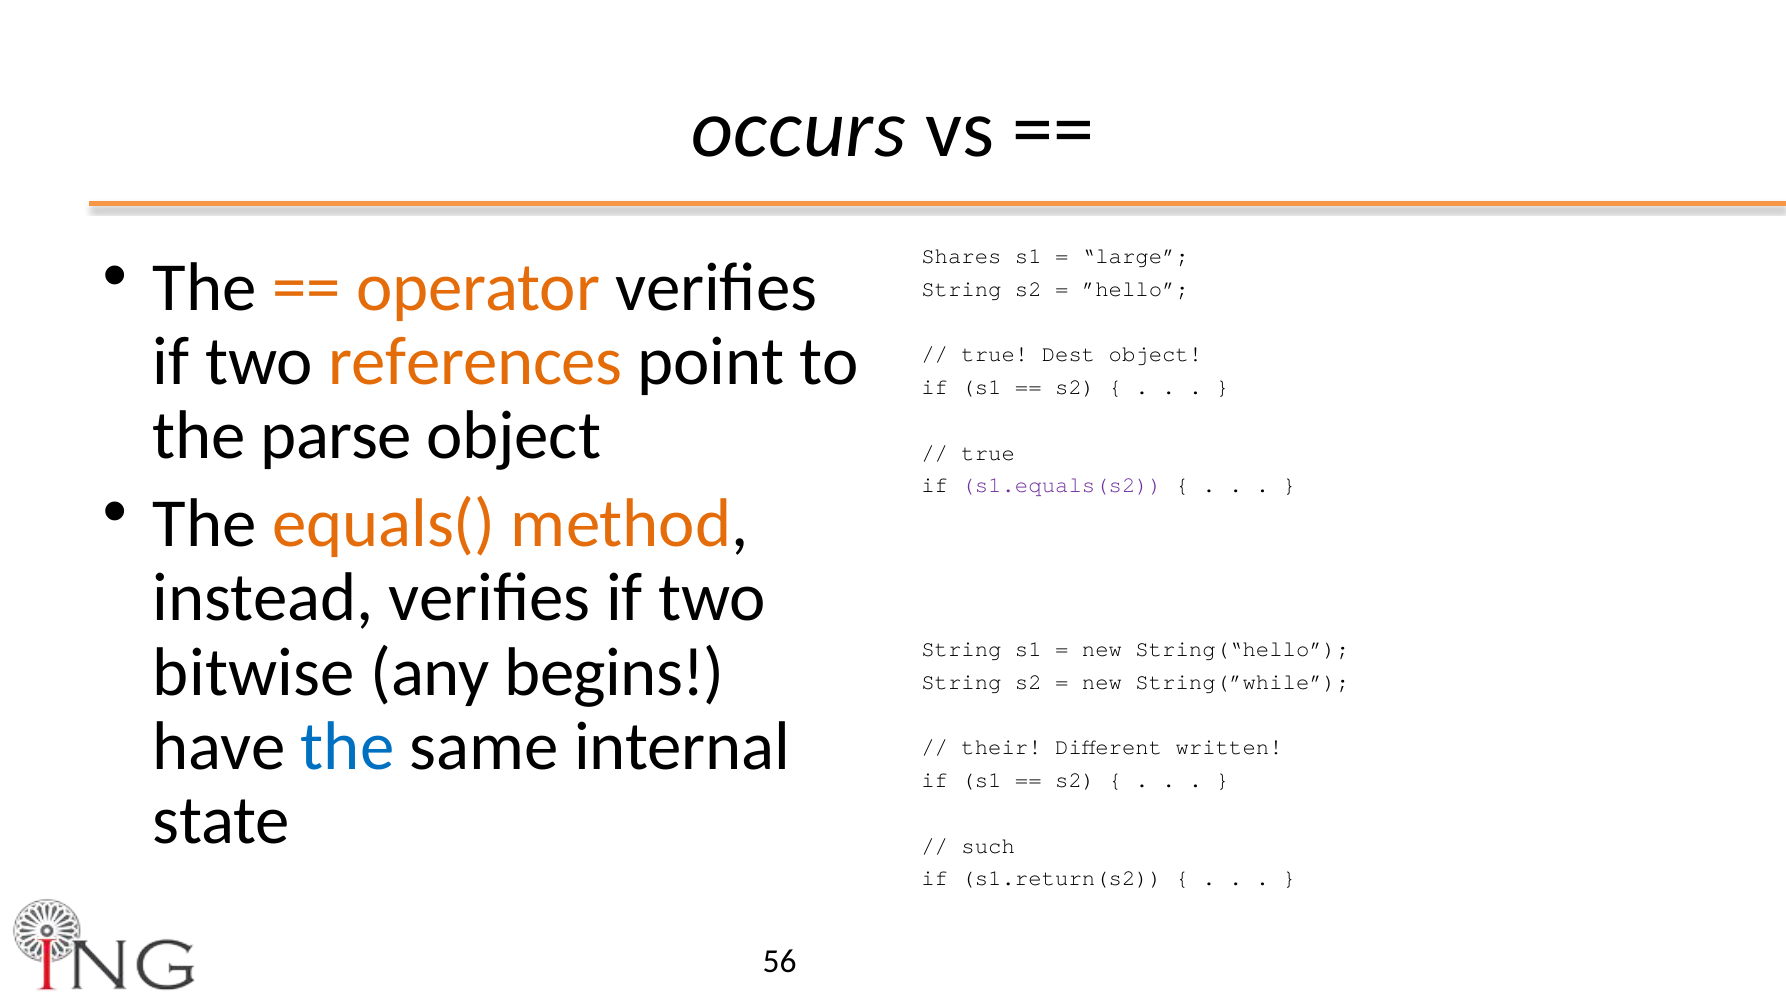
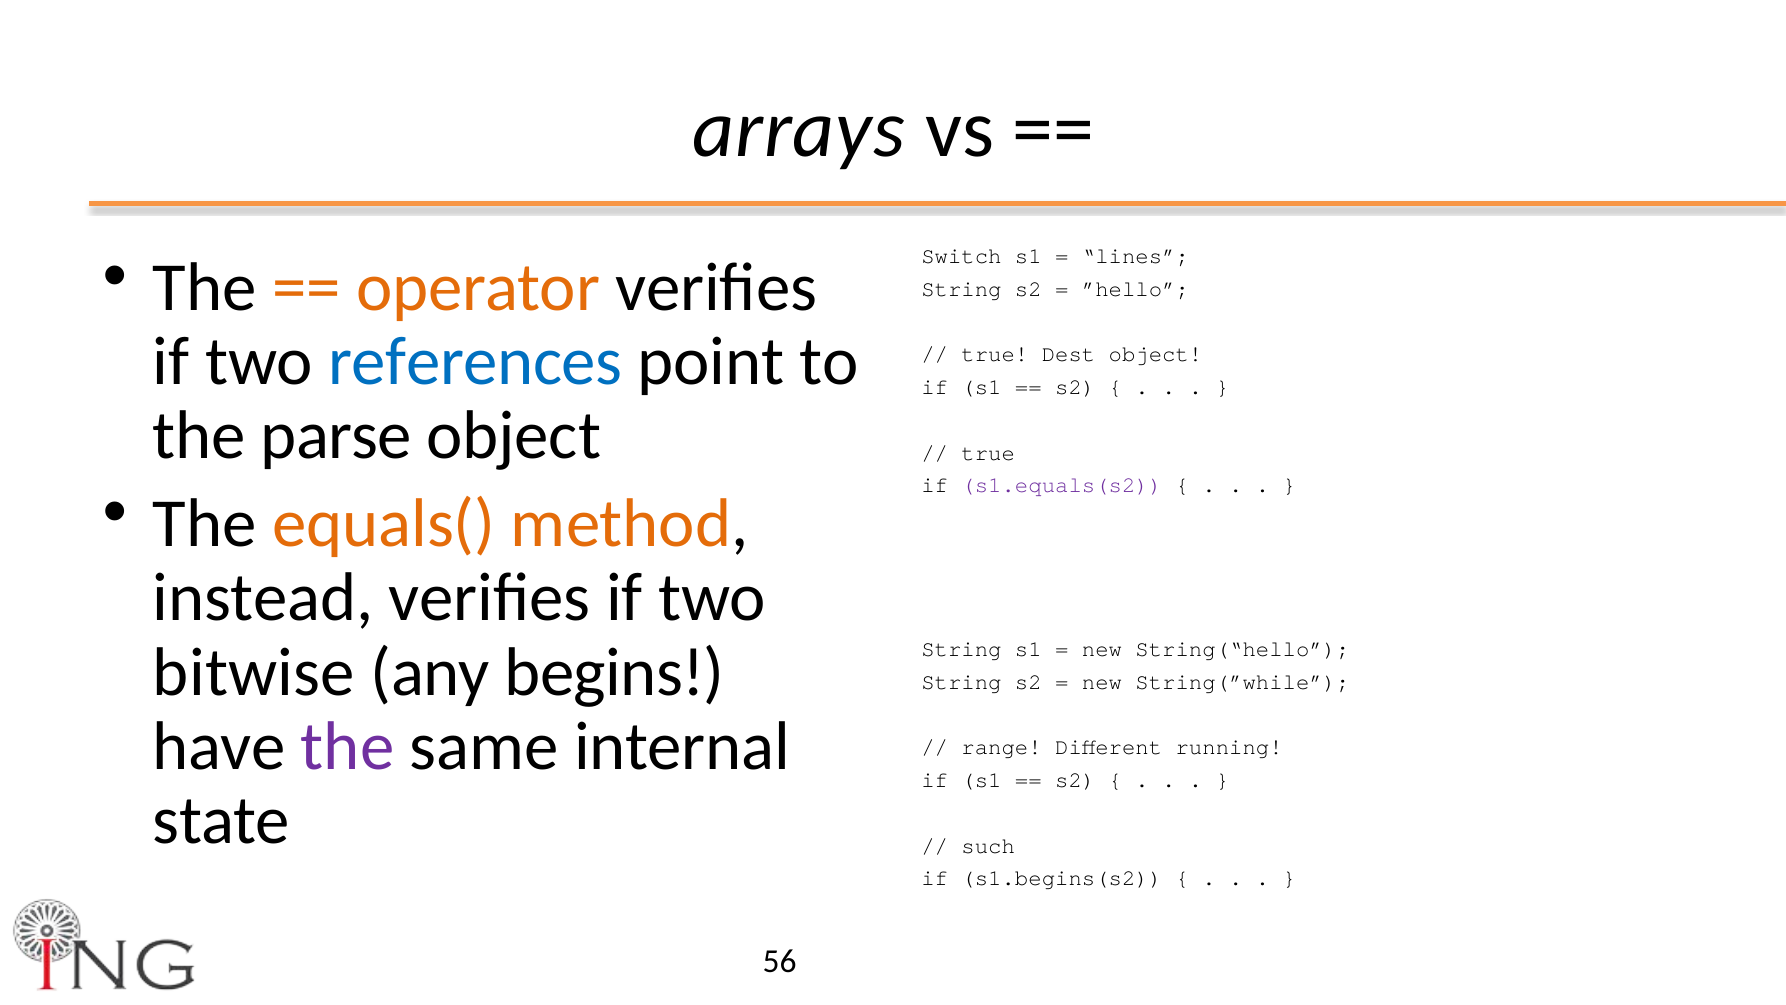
occurs: occurs -> arrays (799, 130)
Shares: Shares -> Switch (961, 256)
large: large -> lines (1135, 256)
references colour: orange -> blue (475, 362)
the colour: blue -> purple (348, 746)
their: their -> range (1002, 747)
written: written -> running (1229, 747)
s1.return(s2: s1.return(s2 -> s1.begins(s2 (1062, 878)
